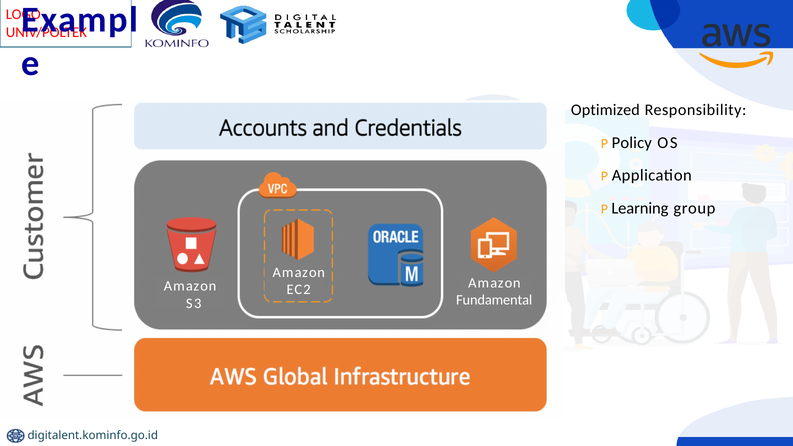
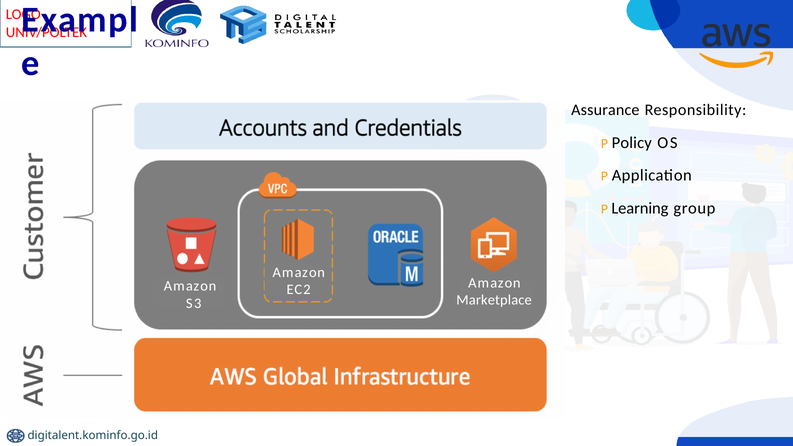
Optimized: Optimized -> Assurance (605, 110)
Fundamental: Fundamental -> Marketplace (494, 300)
